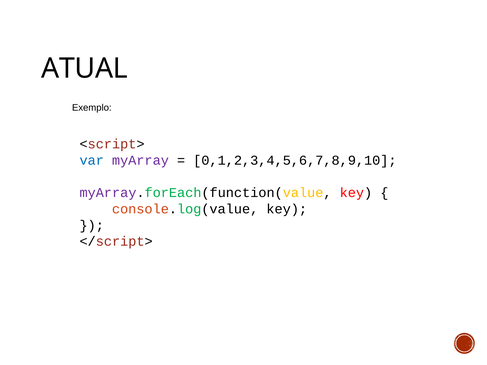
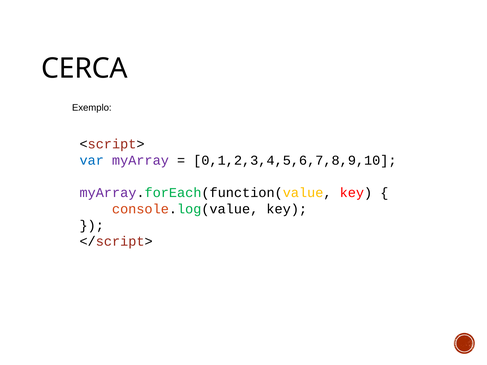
ATUAL: ATUAL -> CERCA (84, 68)
